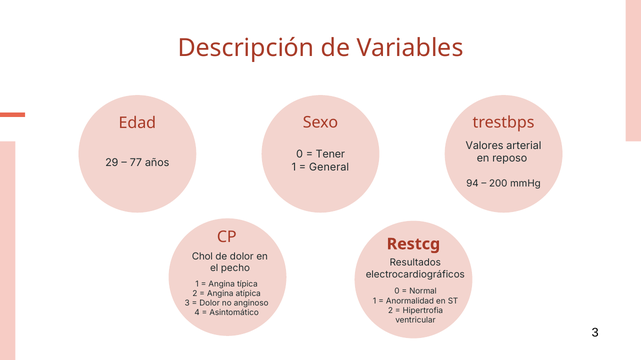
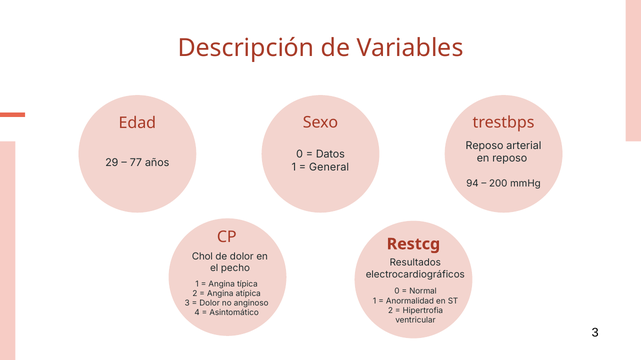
Valores: Valores -> Reposo (485, 146)
Tener: Tener -> Datos (330, 155)
